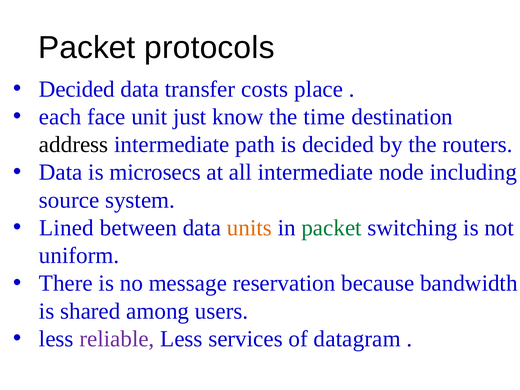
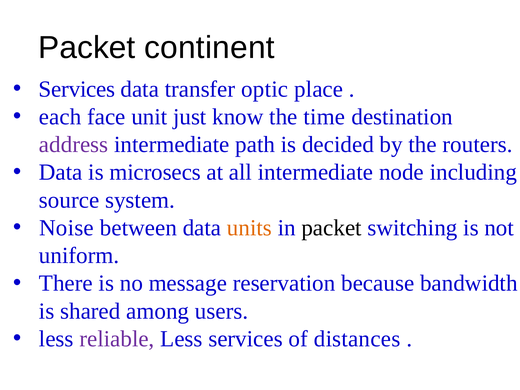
protocols: protocols -> continent (209, 48)
Decided: Decided -> Services (77, 89)
costs: costs -> optic (265, 89)
address colour: black -> purple (74, 145)
Lined: Lined -> Noise (66, 228)
packet colour: green -> black (332, 228)
datagram: datagram -> distances (357, 339)
